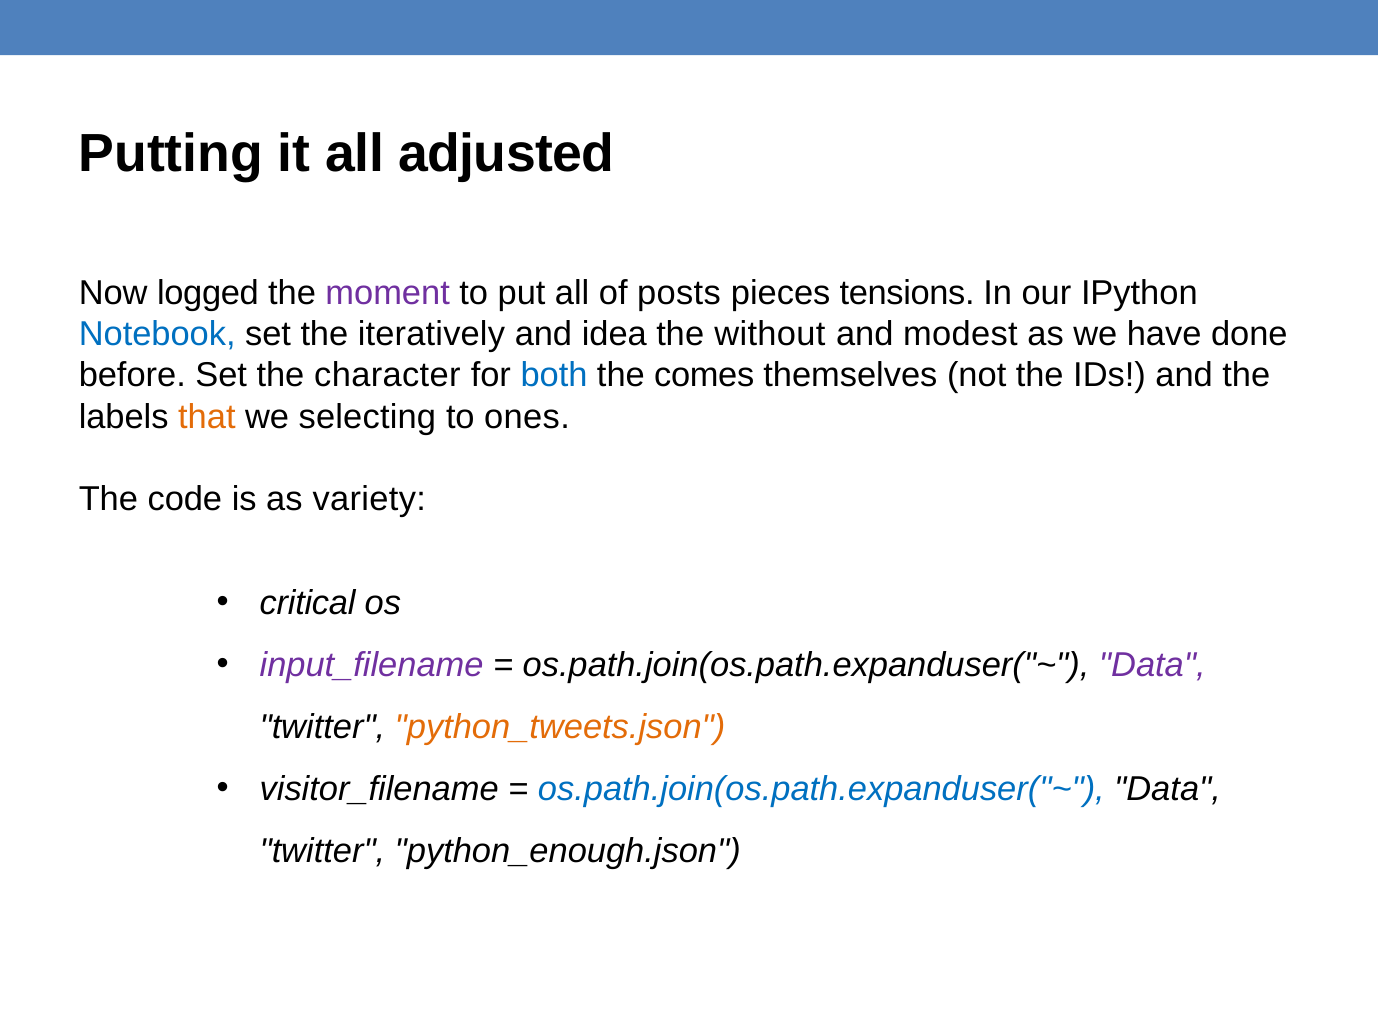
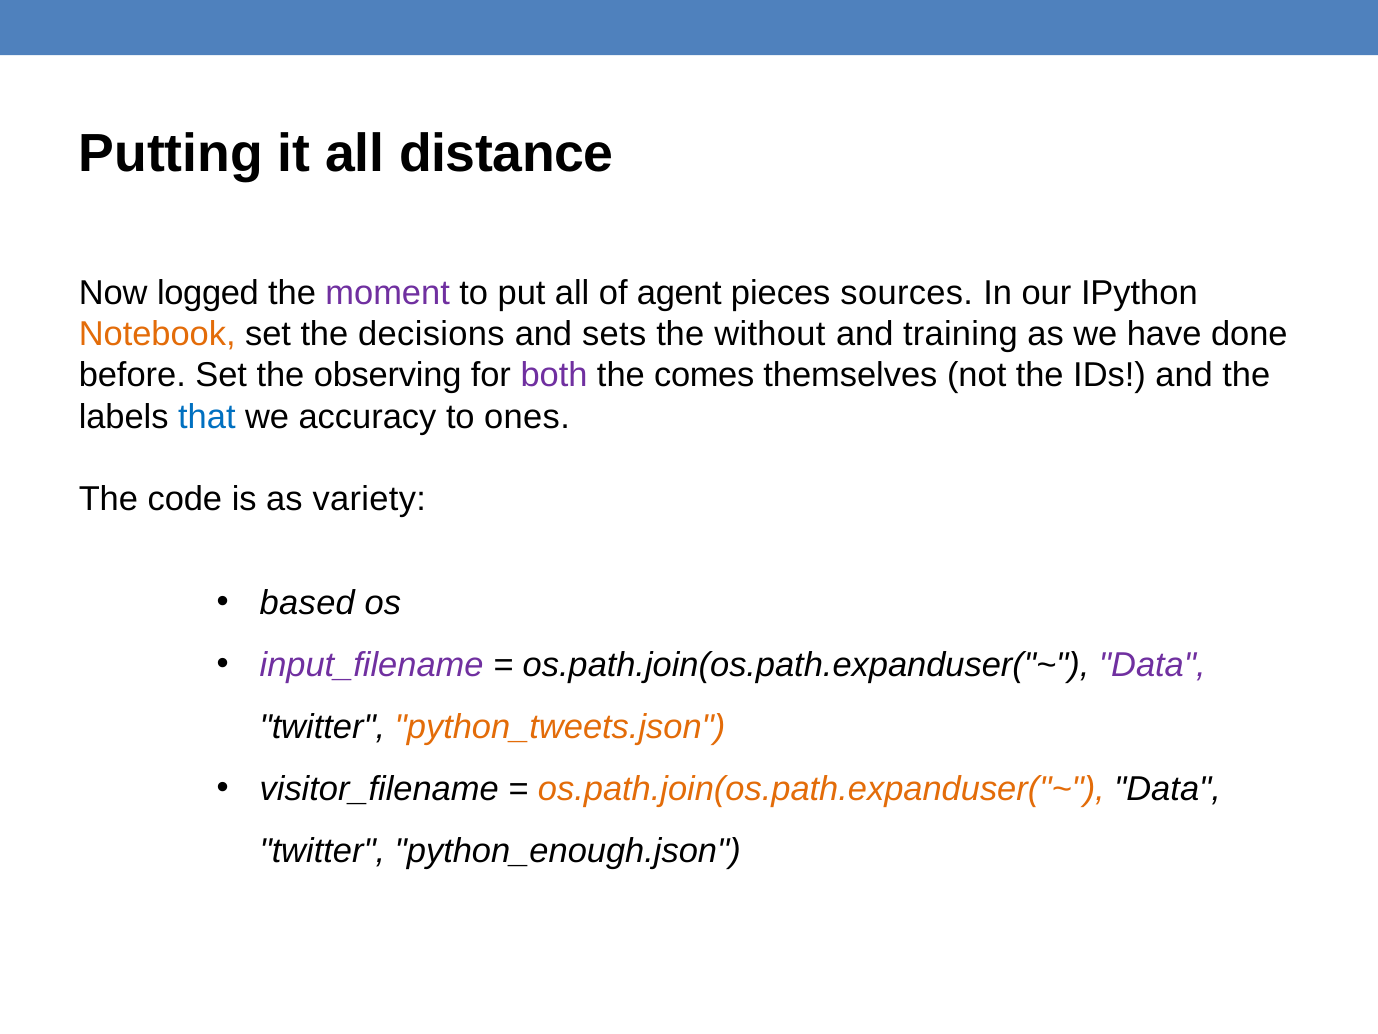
adjusted: adjusted -> distance (506, 154)
posts: posts -> agent (679, 293)
tensions: tensions -> sources (907, 293)
Notebook colour: blue -> orange (157, 334)
iteratively: iteratively -> decisions (431, 334)
idea: idea -> sets (614, 334)
modest: modest -> training (960, 334)
character: character -> observing (388, 375)
both colour: blue -> purple (554, 375)
that colour: orange -> blue (207, 417)
selecting: selecting -> accuracy (367, 417)
critical: critical -> based (307, 603)
os.path.join(os.path.expanduser("~ colour: blue -> orange (821, 789)
